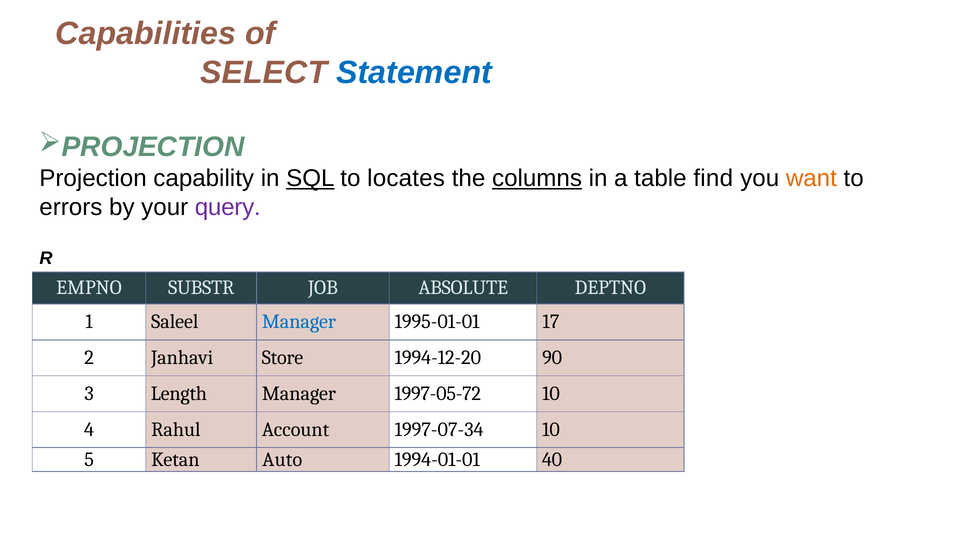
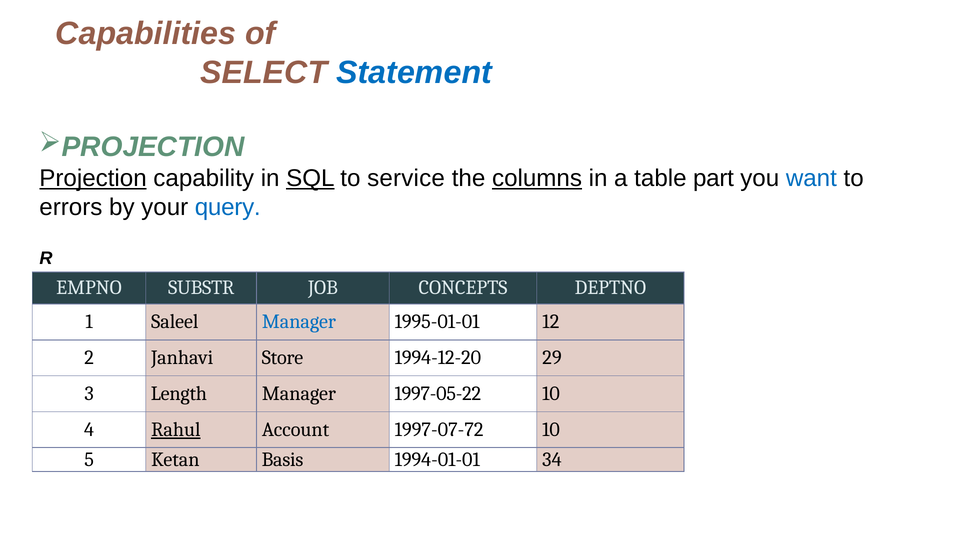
Projection underline: none -> present (93, 178)
locates: locates -> service (406, 178)
find: find -> part (713, 178)
want colour: orange -> blue (811, 178)
query colour: purple -> blue (228, 207)
ABSOLUTE: ABSOLUTE -> CONCEPTS (463, 287)
17: 17 -> 12 (551, 321)
90: 90 -> 29 (552, 357)
1997-05-72: 1997-05-72 -> 1997-05-22 (438, 393)
Rahul underline: none -> present (176, 429)
1997-07-34: 1997-07-34 -> 1997-07-72 (439, 429)
Auto: Auto -> Basis (283, 459)
40: 40 -> 34 (552, 459)
